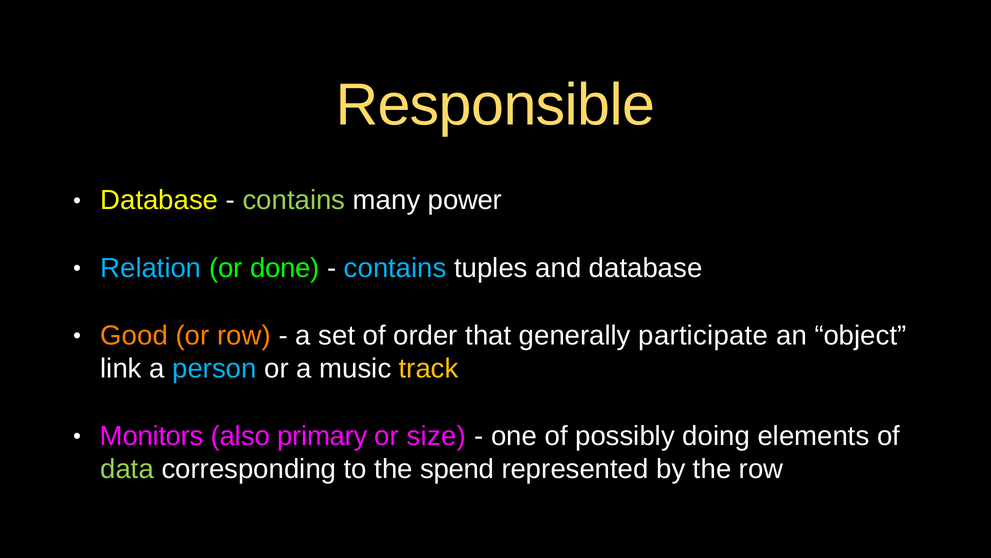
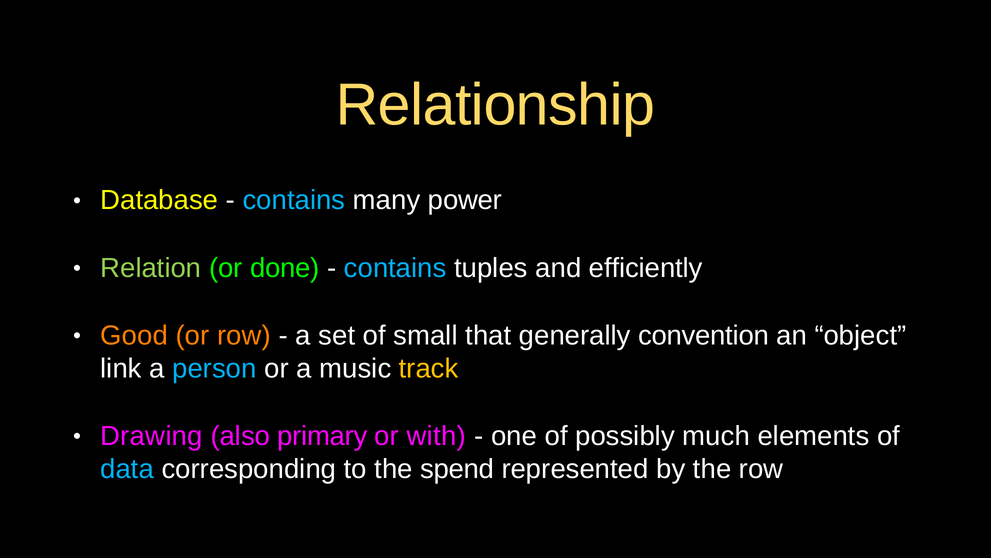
Responsible: Responsible -> Relationship (495, 105)
contains colour: light green -> light blue (294, 200)
Relation colour: light blue -> light green (151, 268)
and database: database -> efficiently (646, 268)
order: order -> small (426, 335)
participate: participate -> convention (704, 335)
Monitors: Monitors -> Drawing (152, 436)
size: size -> with (436, 436)
doing: doing -> much (716, 436)
data colour: light green -> light blue (127, 469)
